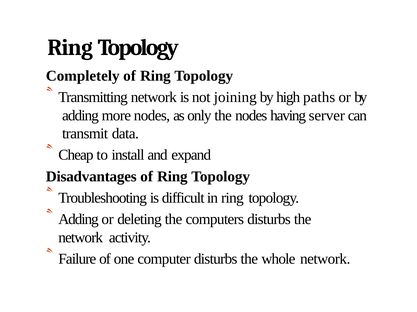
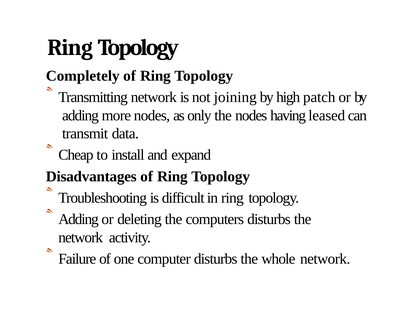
paths: paths -> patch (319, 98)
server: server -> leased (327, 116)
